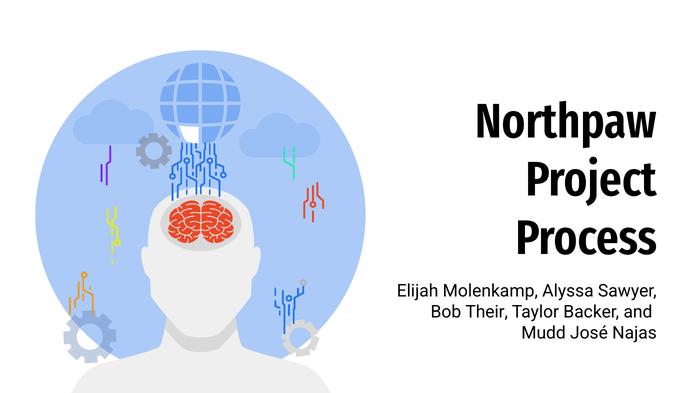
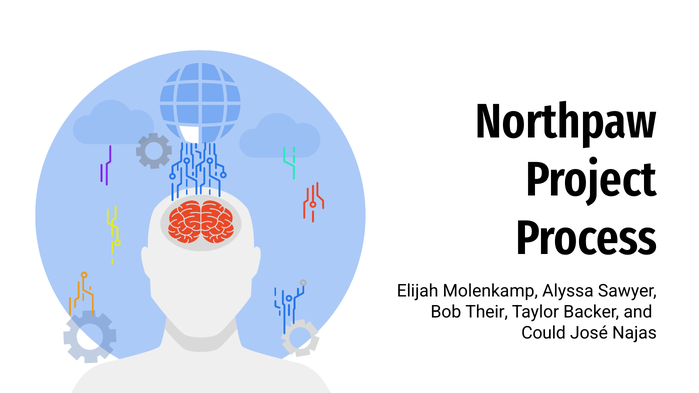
Mudd: Mudd -> Could (544, 333)
